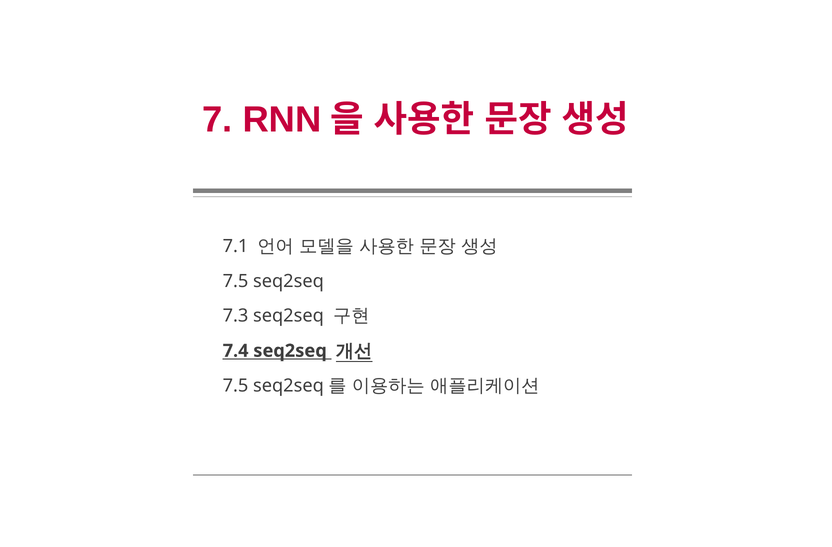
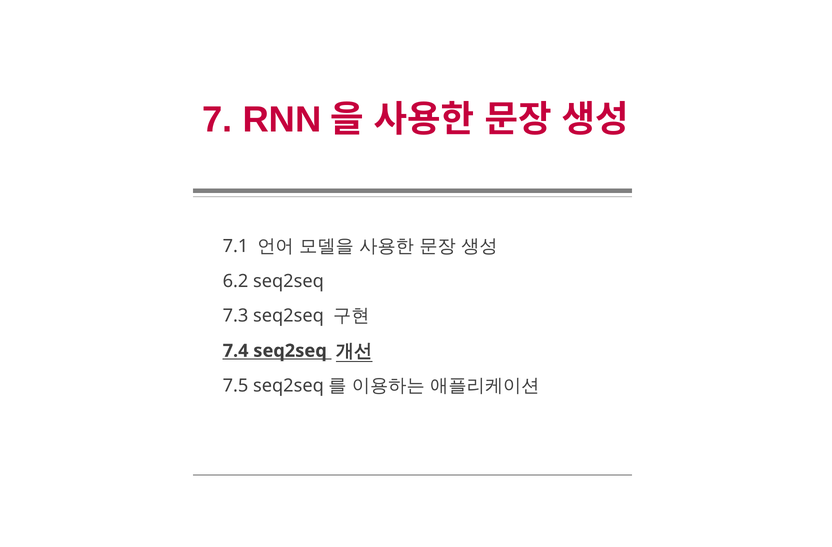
7.5: 7.5 -> 6.2 (236, 281)
